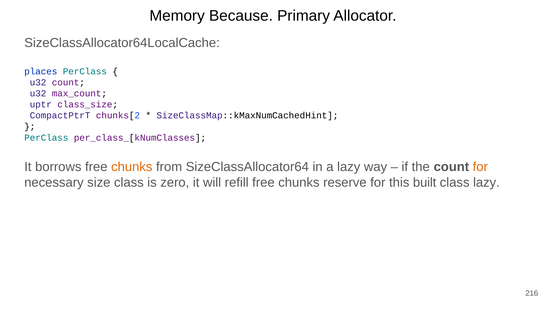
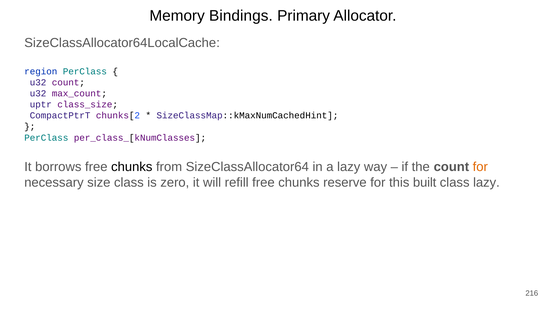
Because: Because -> Bindings (241, 16)
places: places -> region (41, 72)
chunks colour: orange -> black (132, 167)
